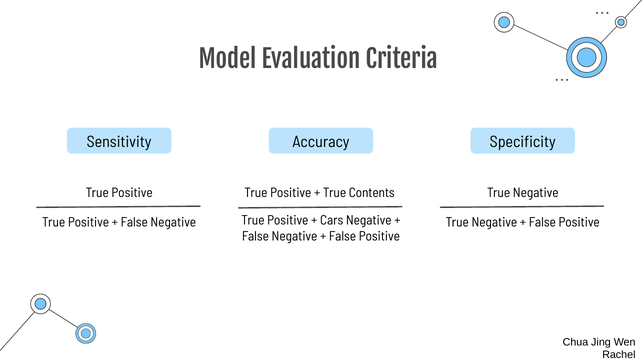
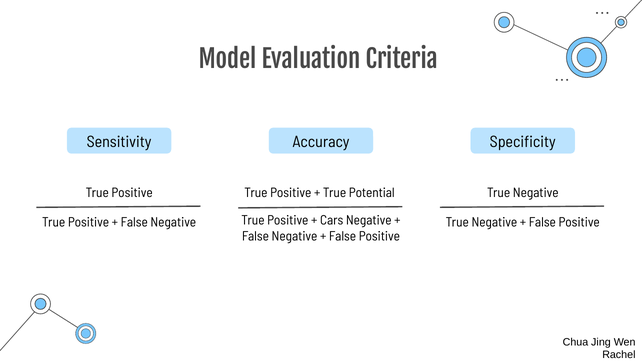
Contents: Contents -> Potential (372, 193)
